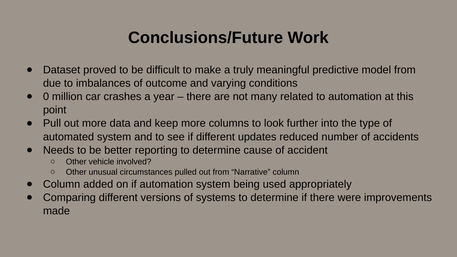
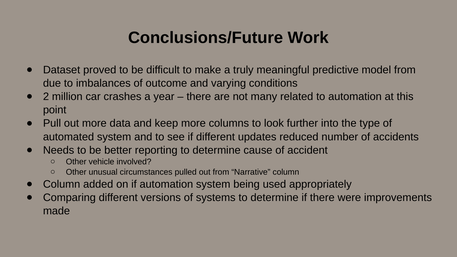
0: 0 -> 2 (46, 97)
